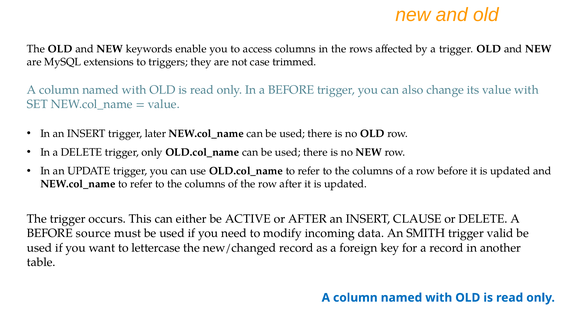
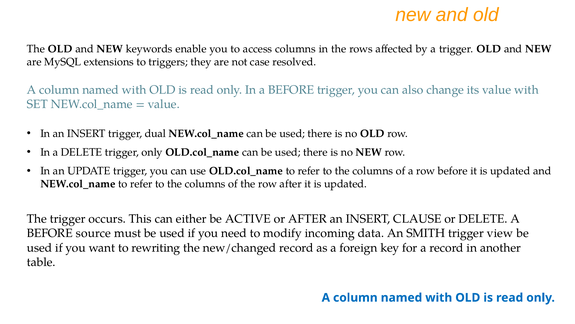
trimmed: trimmed -> resolved (294, 62)
later: later -> dual (155, 133)
valid: valid -> view (500, 233)
lettercase: lettercase -> rewriting (156, 247)
